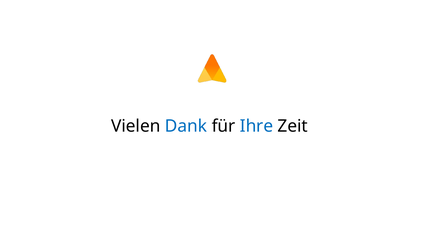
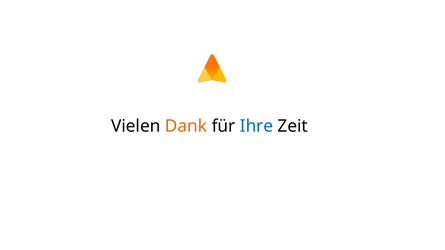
Dank colour: blue -> orange (186, 126)
